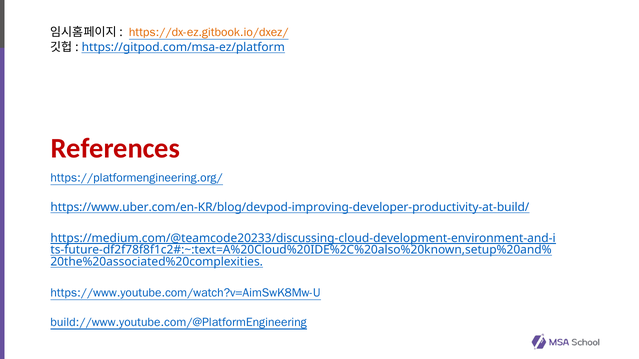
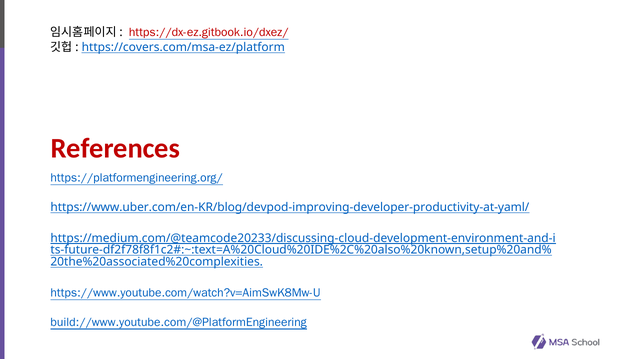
https://dx-ez.gitbook.io/dxez/ colour: orange -> red (209, 32)
https://gitpod.com/msa-ez/platform: https://gitpod.com/msa-ez/platform -> https://covers.com/msa-ez/platform (183, 47)
https://www.uber.com/en-KR/blog/devpod-improving-developer-productivity-at-build/: https://www.uber.com/en-KR/blog/devpod-improving-developer-productivity-at-build/ -> https://www.uber.com/en-KR/blog/devpod-improving-developer-productivity-at-yaml/ (290, 208)
